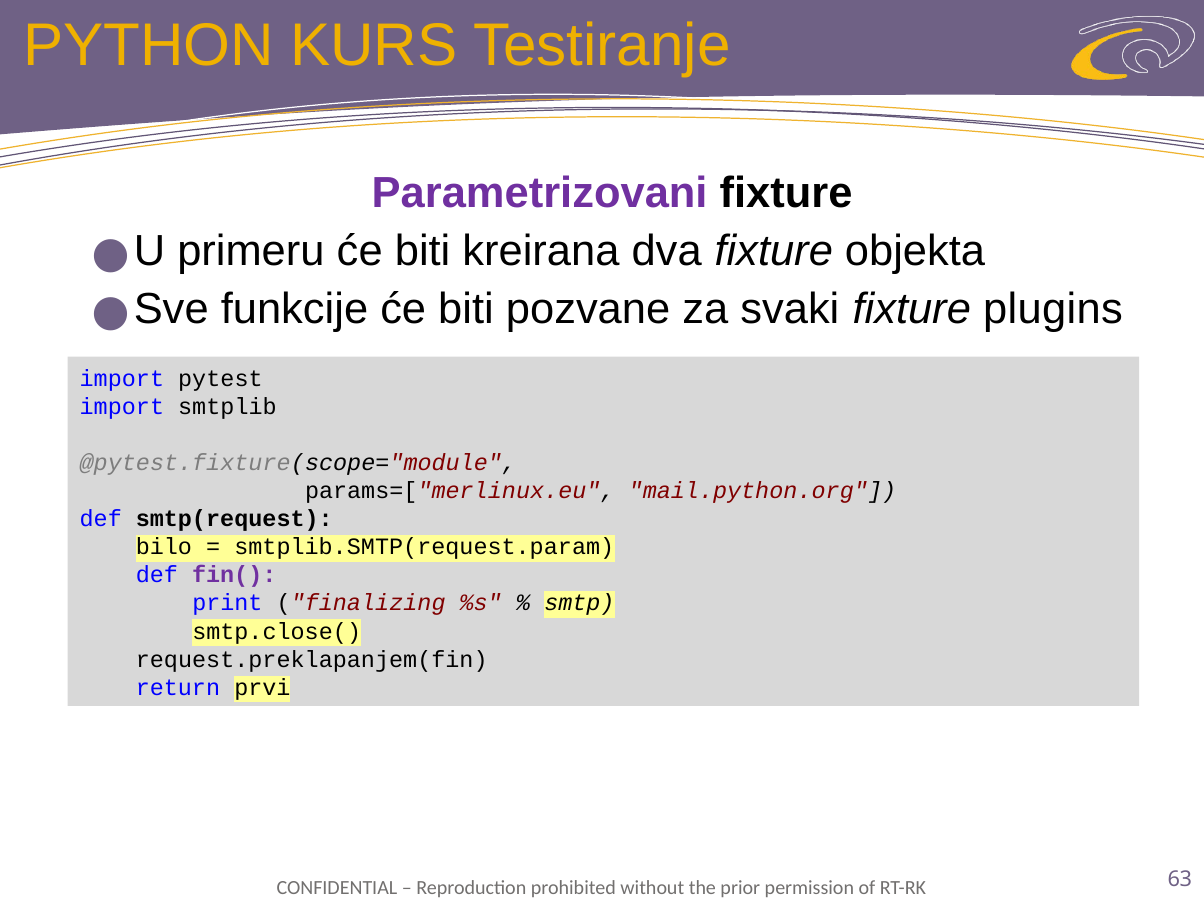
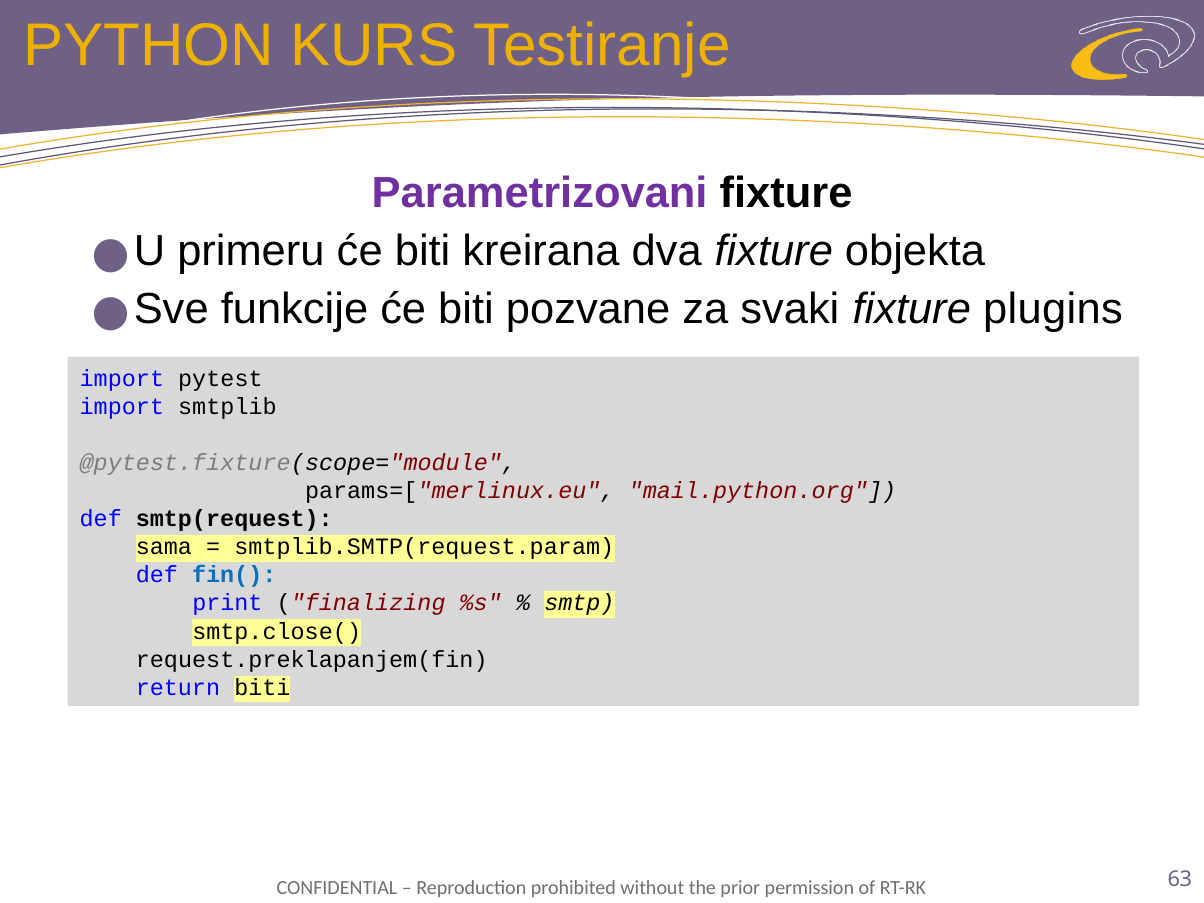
bilo: bilo -> sama (164, 547)
fin( colour: purple -> blue (234, 575)
return prvi: prvi -> biti (262, 688)
